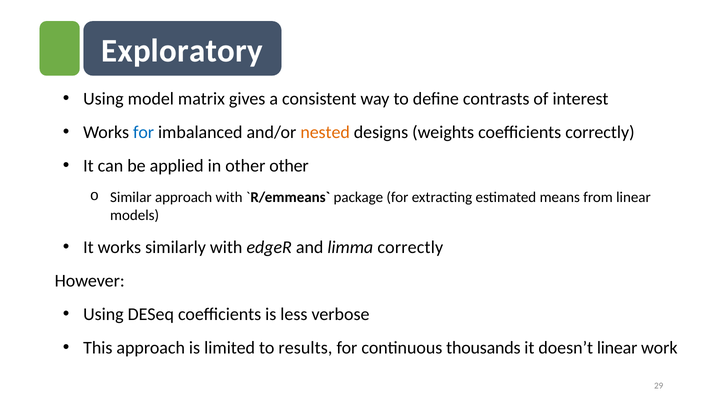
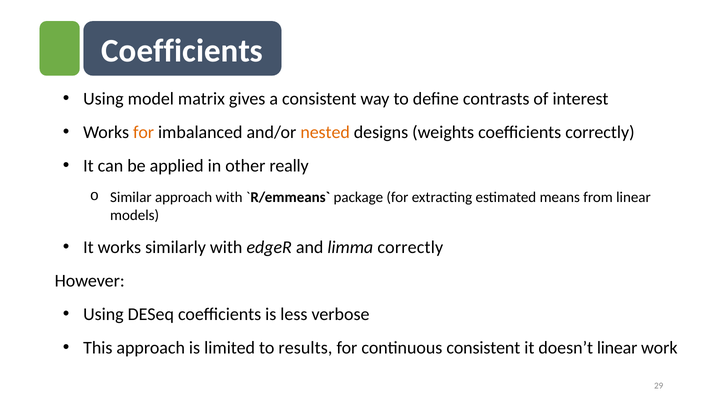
Exploratory: Exploratory -> Coefficients (182, 51)
for colour: blue -> orange (144, 132)
other other: other -> really (289, 166)
continuous thousands: thousands -> consistent (483, 348)
